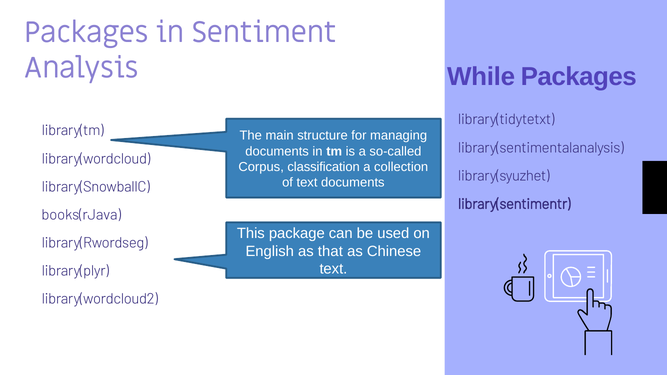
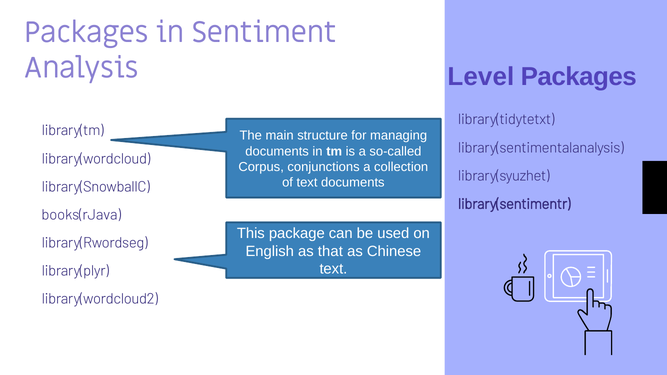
While: While -> Level (481, 77)
classification: classification -> conjunctions (324, 167)
